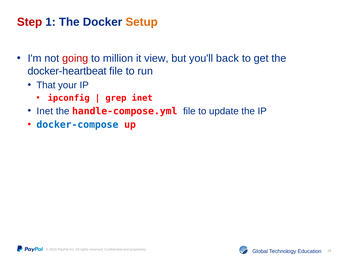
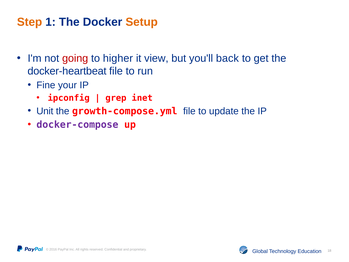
Step colour: red -> orange (30, 22)
million: million -> higher (118, 58)
That: That -> Fine (46, 85)
Inet: Inet -> Unit (45, 111)
handle-compose.yml: handle-compose.yml -> growth-compose.yml (125, 111)
docker-compose colour: blue -> purple (77, 125)
